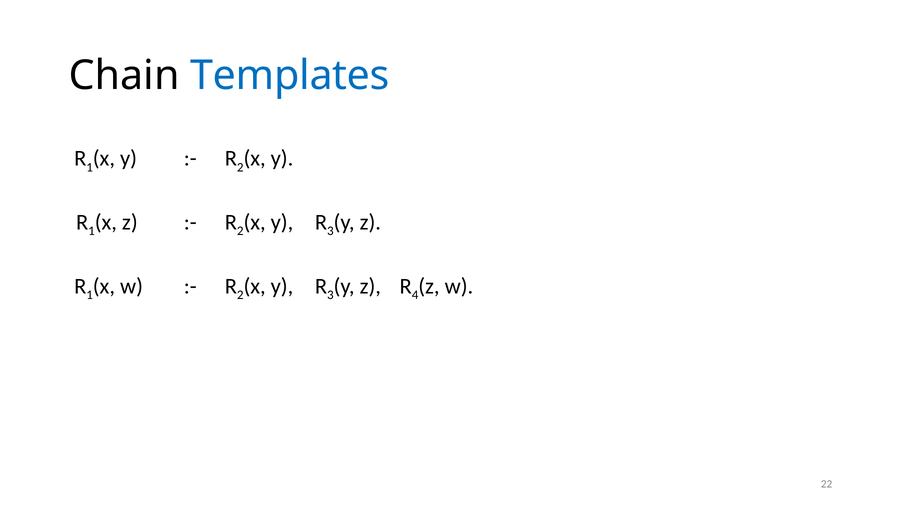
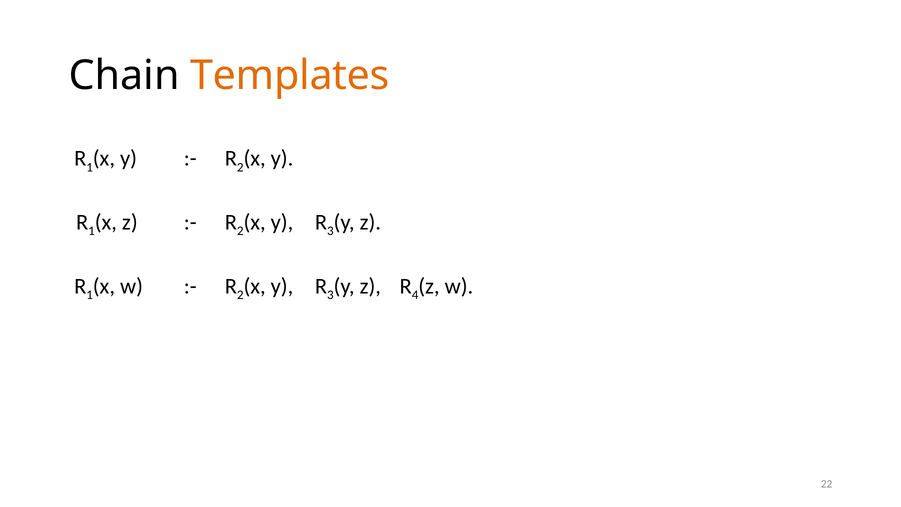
Templates colour: blue -> orange (290, 76)
